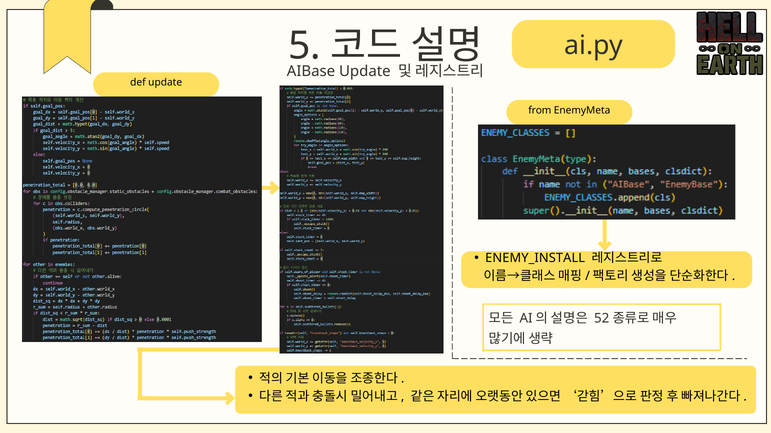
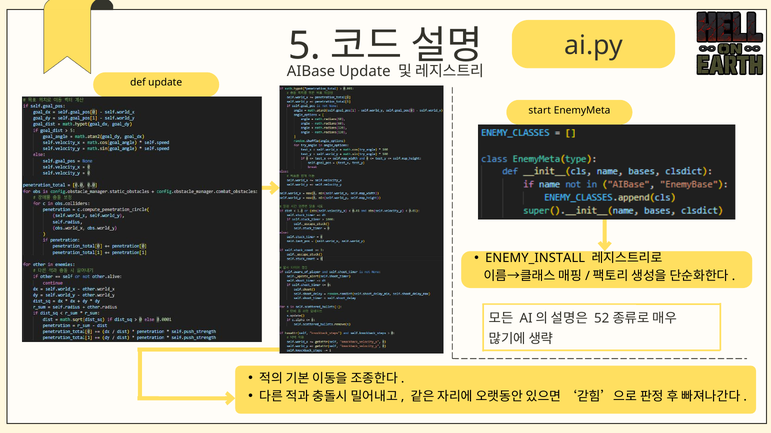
from: from -> start (540, 110)
